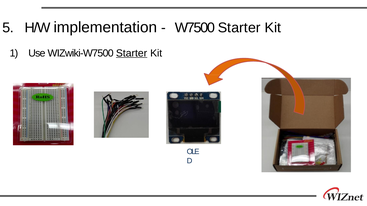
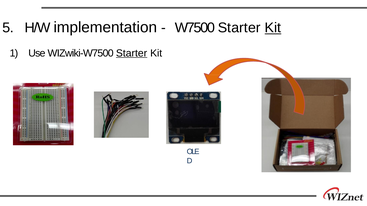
Kit underline: none -> present (273, 28)
